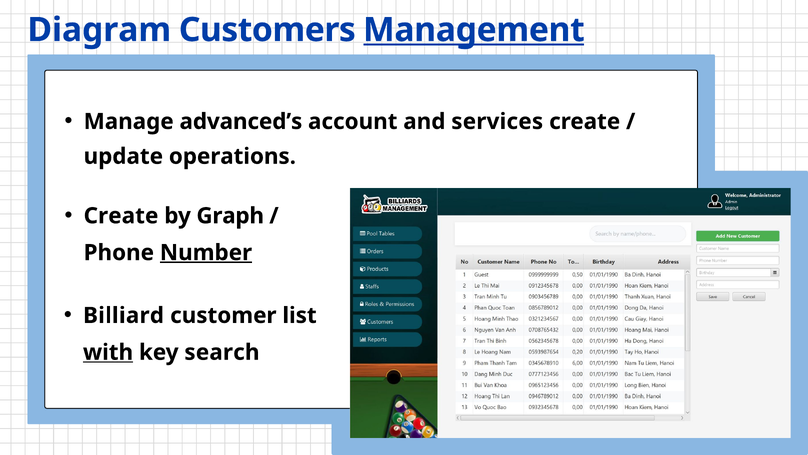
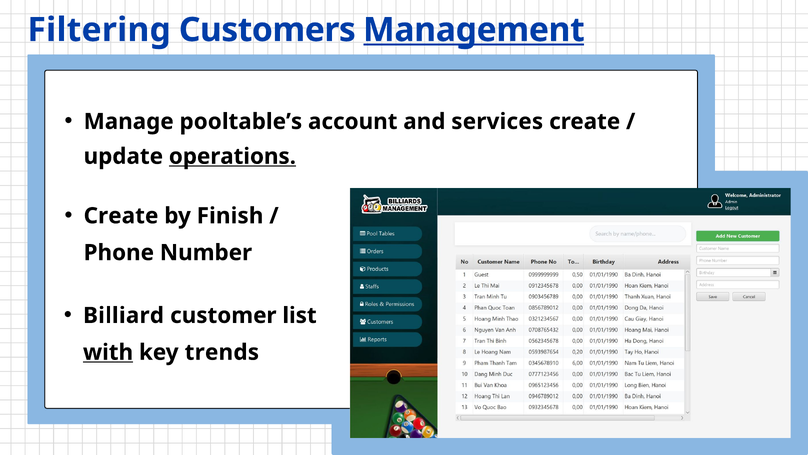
Diagram: Diagram -> Filtering (99, 30)
advanced’s: advanced’s -> pooltable’s (241, 121)
operations underline: none -> present (232, 156)
Graph: Graph -> Finish (230, 216)
Number underline: present -> none (206, 252)
search: search -> trends (222, 352)
